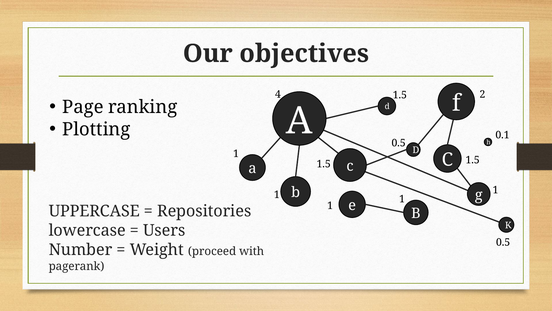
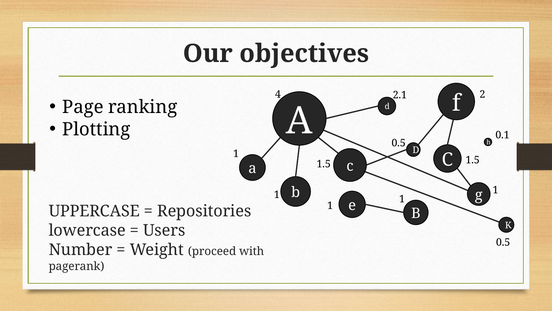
1.5: 1.5 -> 2.1 (400, 95)
